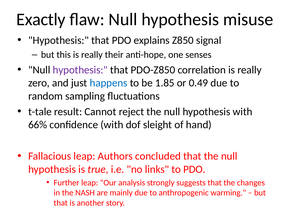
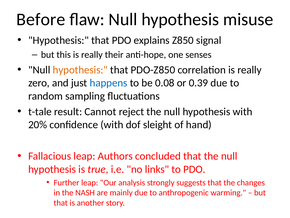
Exactly: Exactly -> Before (41, 19)
hypothesis colour: purple -> orange (80, 70)
1.85: 1.85 -> 0.08 (165, 83)
0.49: 0.49 -> 0.39 (198, 83)
66%: 66% -> 20% (38, 124)
